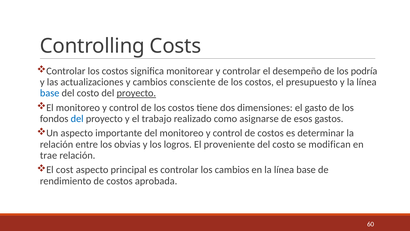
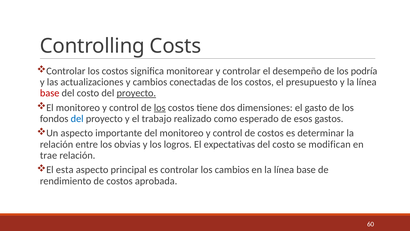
consciente: consciente -> conectadas (193, 82)
base colour: blue -> red (50, 93)
los underline: none -> present (160, 107)
asignarse: asignarse -> esperado (259, 119)
proveniente: proveniente -> expectativas (229, 144)
cost: cost -> esta (65, 170)
